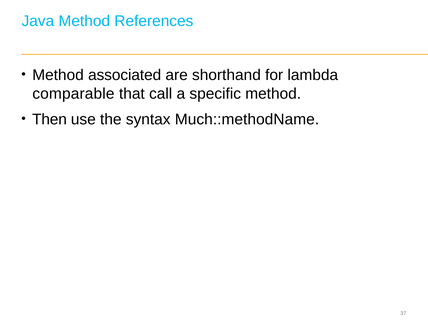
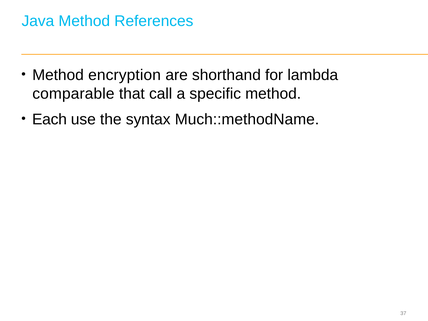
associated: associated -> encryption (125, 75)
Then: Then -> Each (49, 119)
